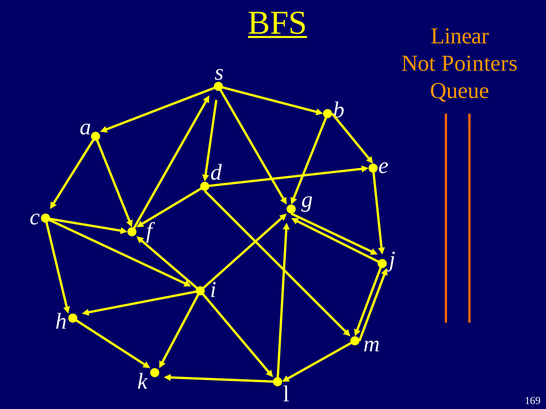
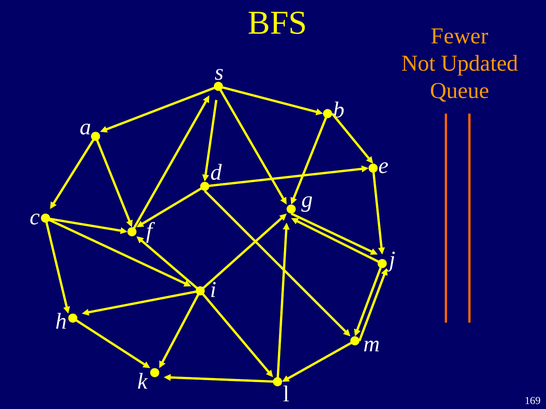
BFS underline: present -> none (277, 23)
Linear: Linear -> Fewer (460, 36)
Pointers: Pointers -> Updated (480, 63)
